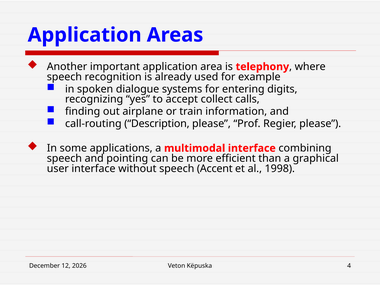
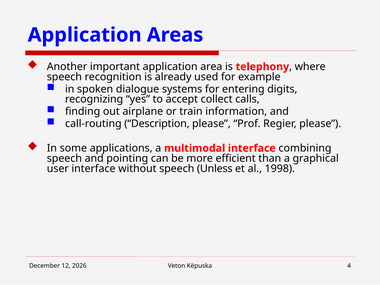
Accent: Accent -> Unless (215, 169)
